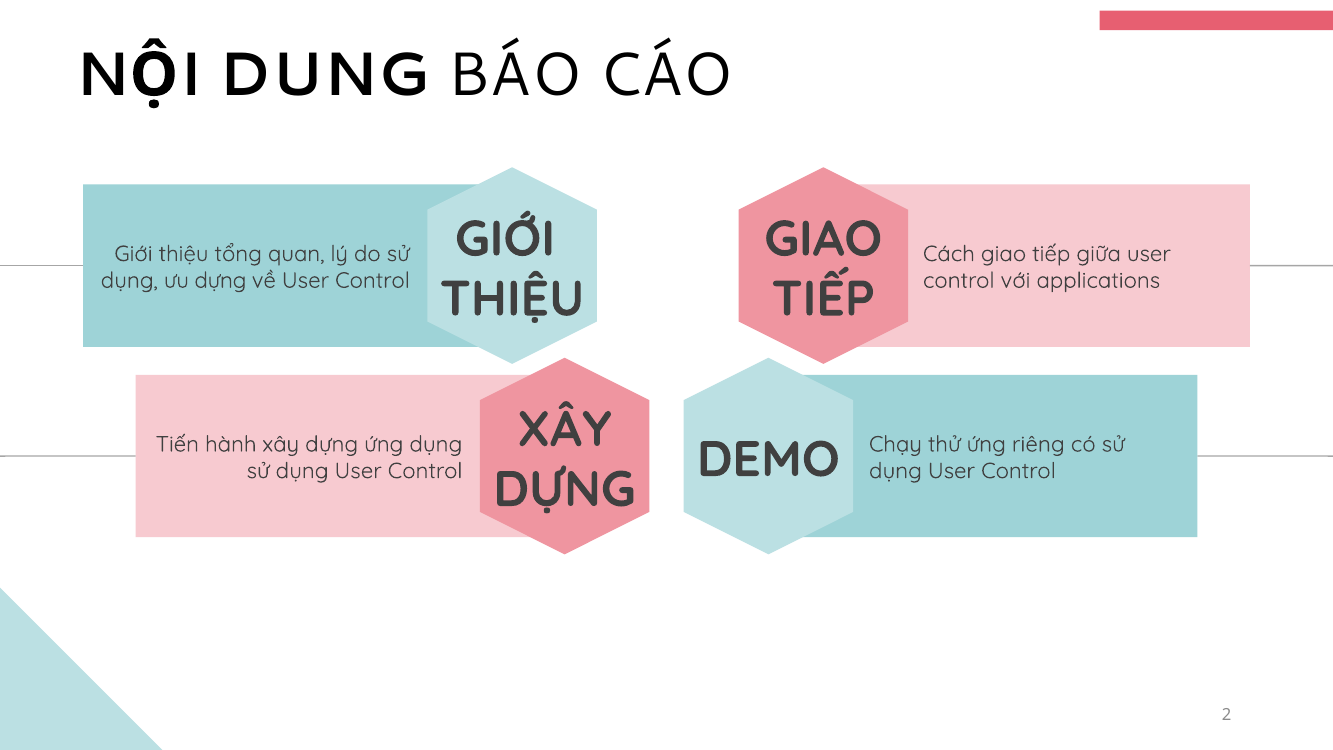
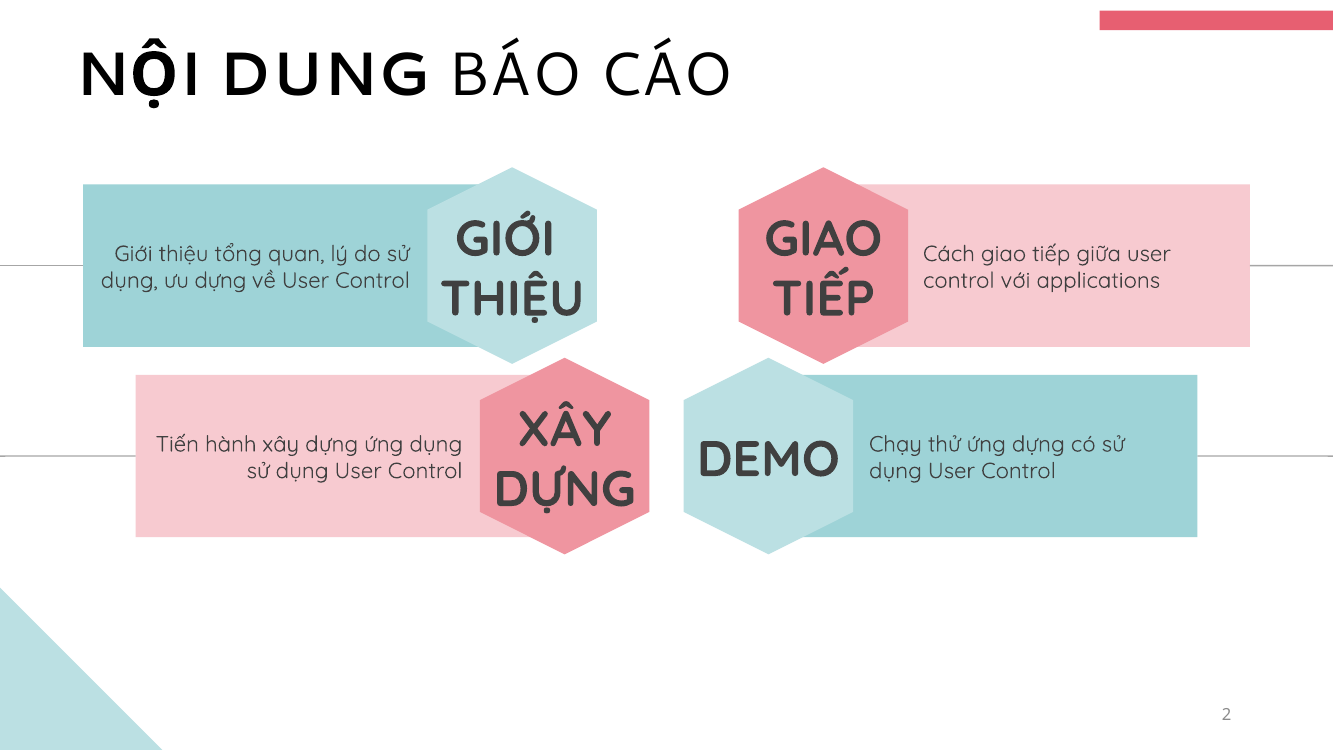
ứng riêng: riêng -> dựng (1038, 444)
